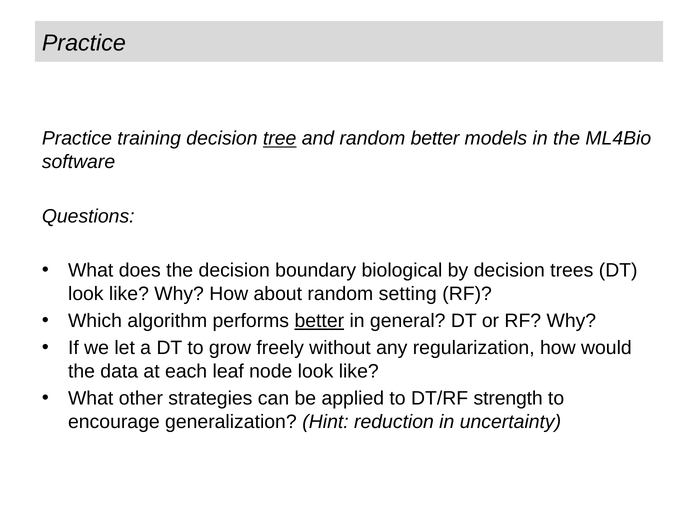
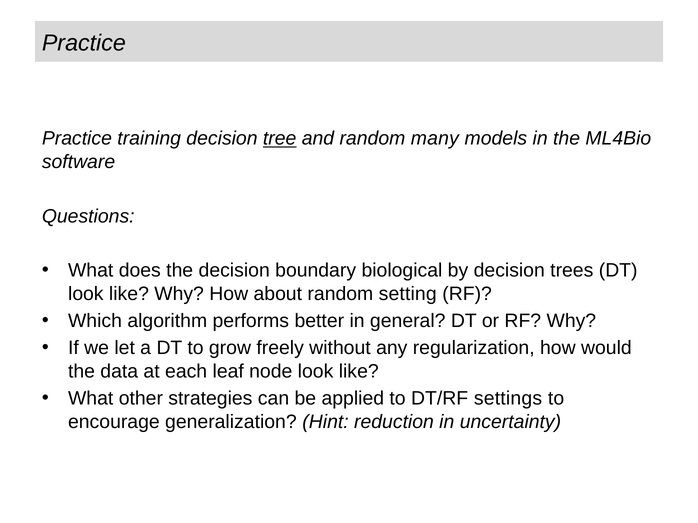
random better: better -> many (435, 139)
better underline: present -> none (319, 321)
strength: strength -> settings (508, 399)
